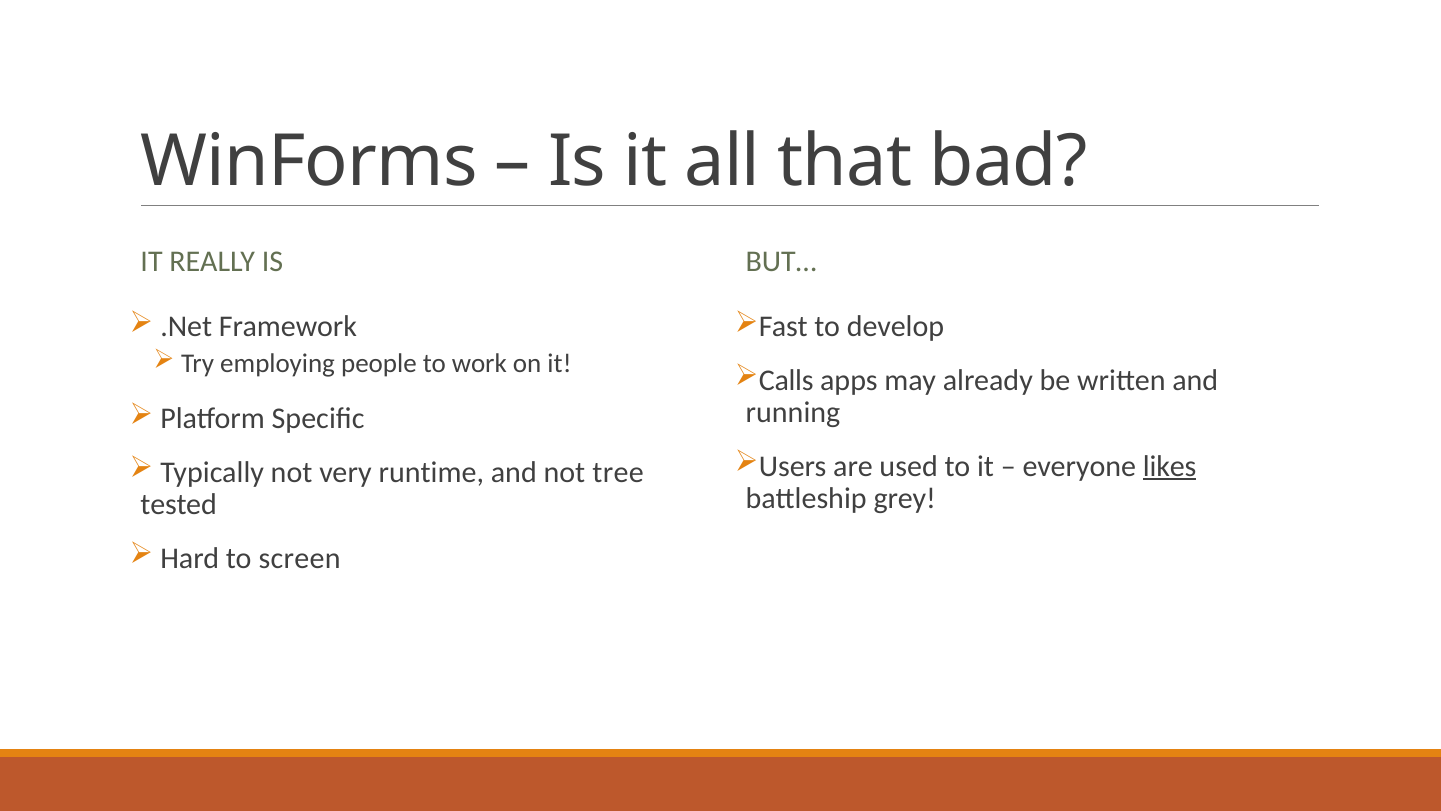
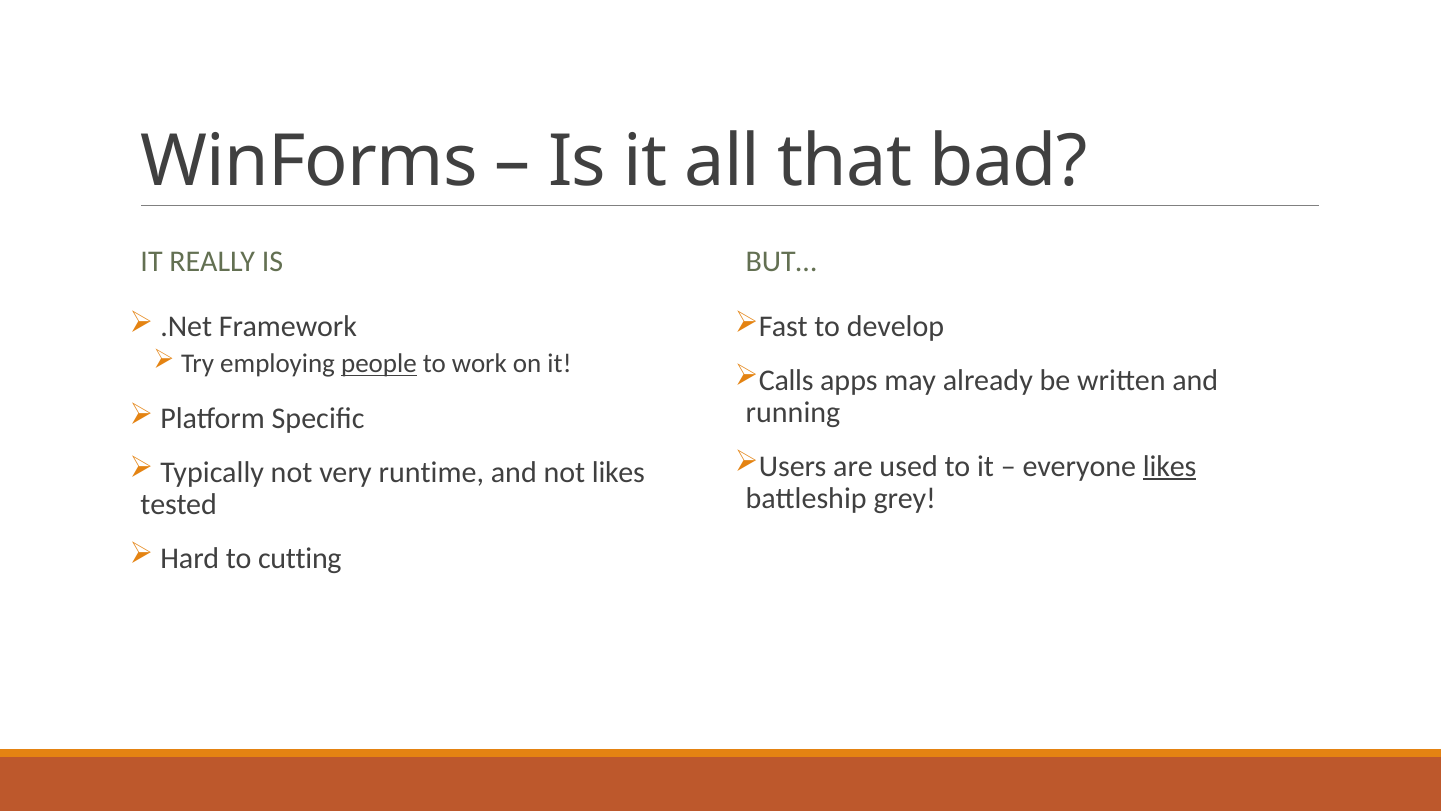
people underline: none -> present (379, 364)
not tree: tree -> likes (618, 472)
screen: screen -> cutting (300, 558)
